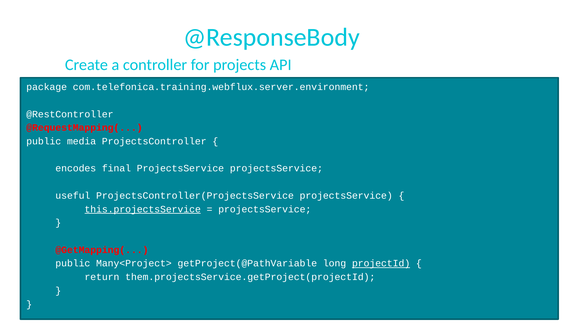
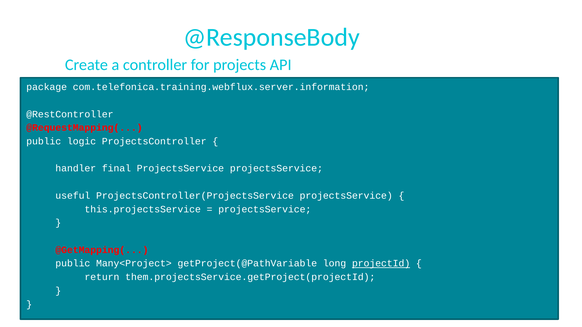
com.telefonica.training.webflux.server.environment: com.telefonica.training.webflux.server.environment -> com.telefonica.training.webflux.server.information (221, 87)
media: media -> logic (82, 141)
encodes: encodes -> handler (76, 169)
this.projectsService underline: present -> none (143, 209)
